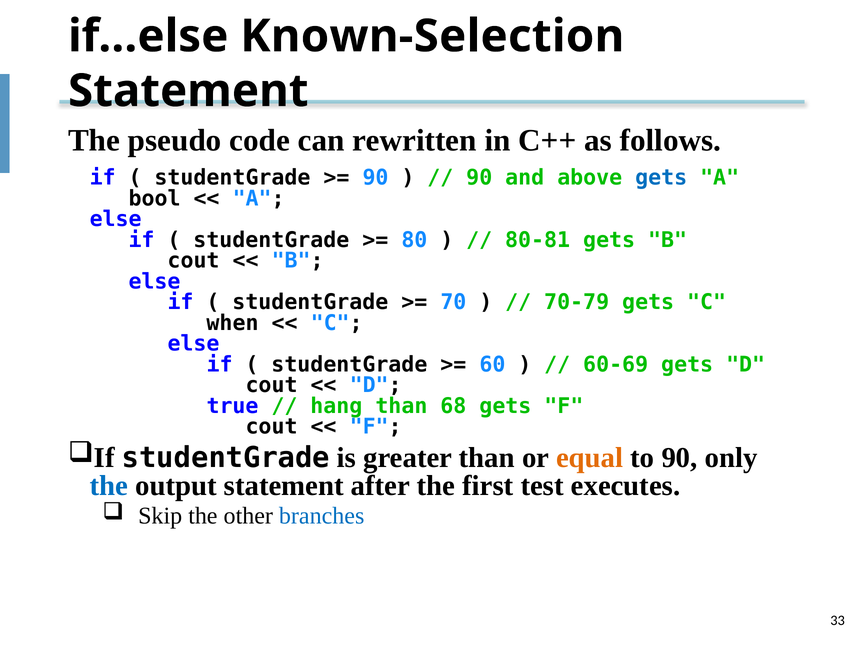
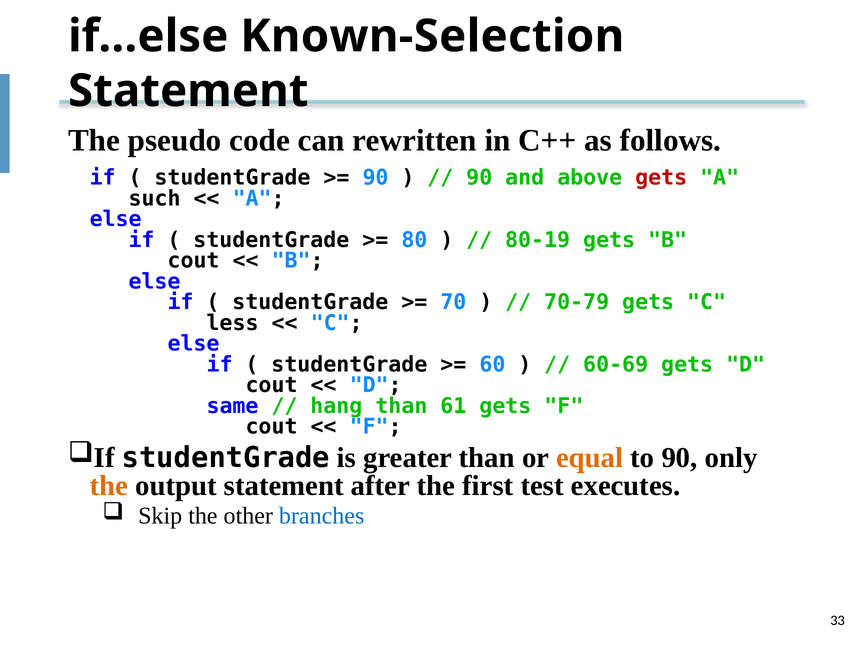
gets colour: blue -> red (661, 178)
bool: bool -> such (155, 199)
80-81: 80-81 -> 80-19 (538, 240)
when: when -> less (233, 323)
true: true -> same (233, 406)
68: 68 -> 61 (453, 406)
the colour: blue -> orange (109, 486)
